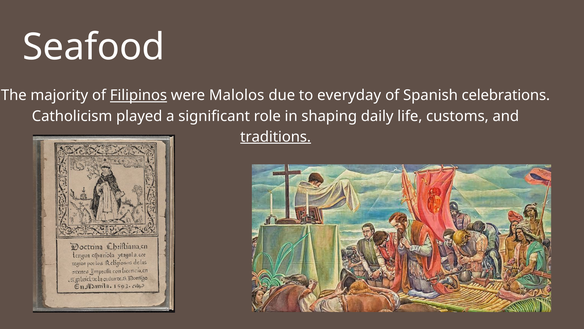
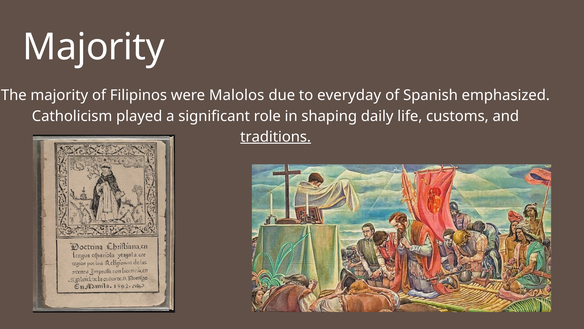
Seafood: Seafood -> Majority (94, 47)
Filipinos underline: present -> none (138, 95)
celebrations: celebrations -> emphasized (506, 95)
